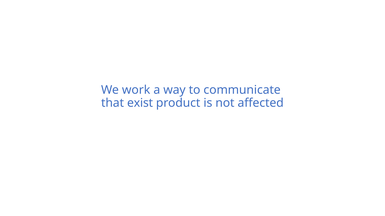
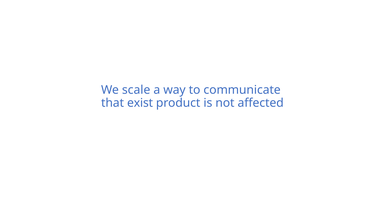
work: work -> scale (136, 90)
